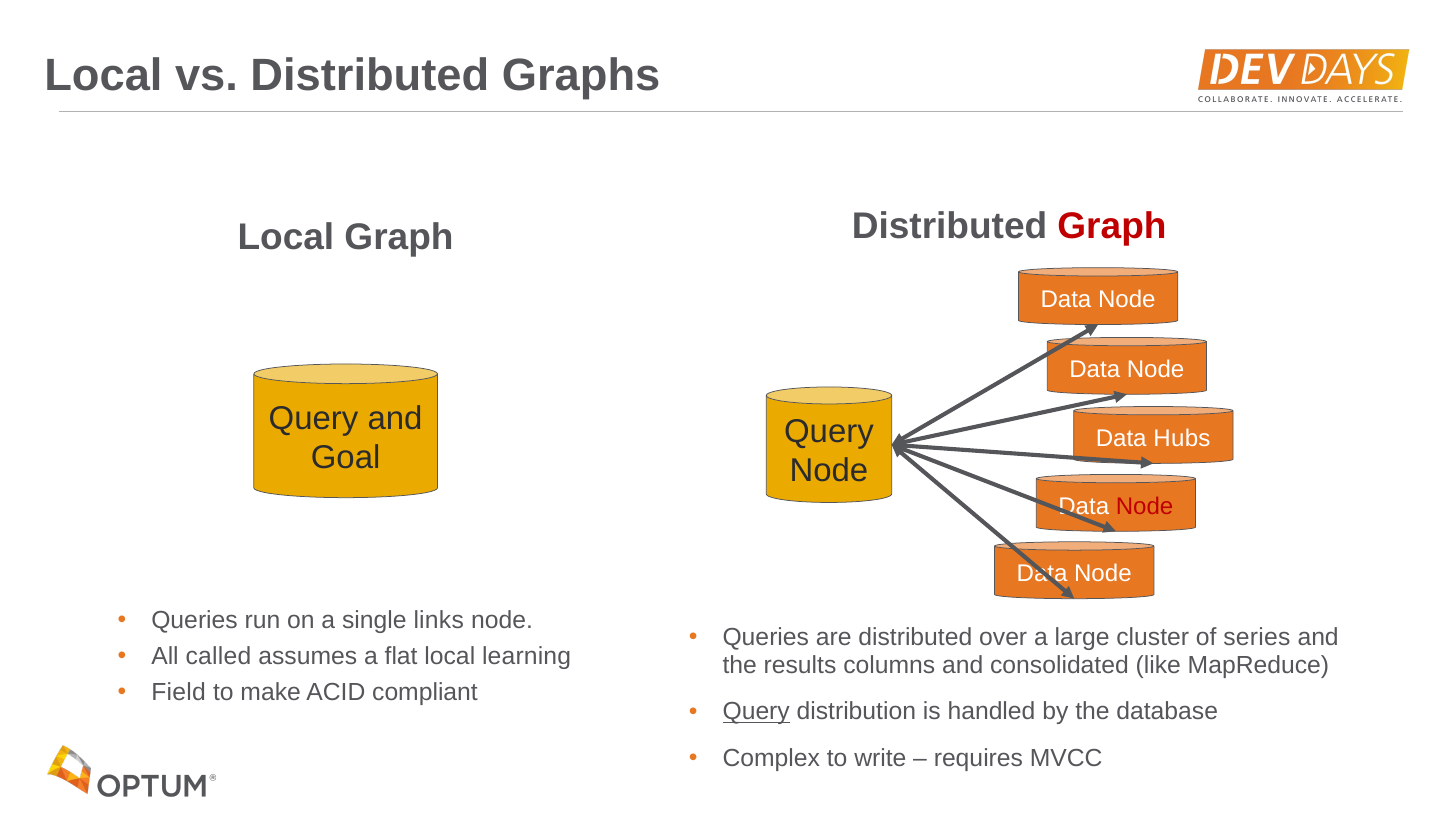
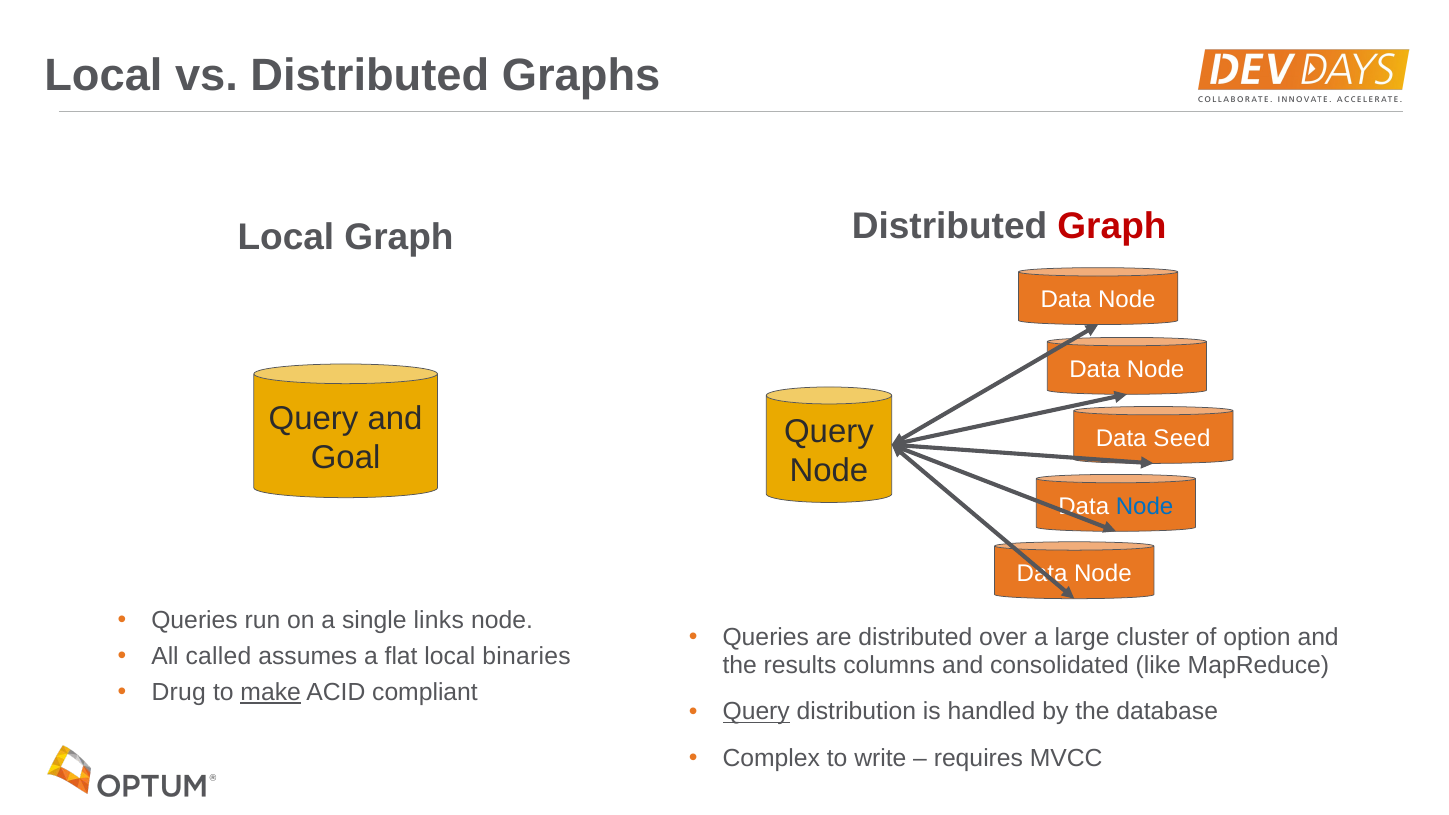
Hubs: Hubs -> Seed (1182, 439)
Node colour: red -> blue (1145, 507)
series: series -> option (1257, 637)
learning: learning -> binaries (527, 656)
Field: Field -> Drug (179, 692)
make underline: none -> present (271, 692)
